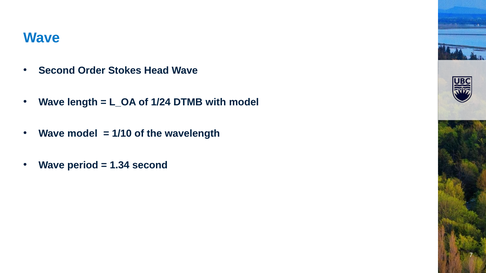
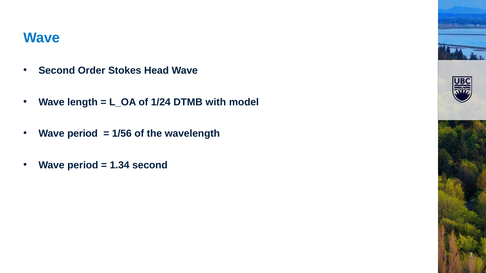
model: model -> period (83, 134)
1/10: 1/10 -> 1/56 (122, 134)
